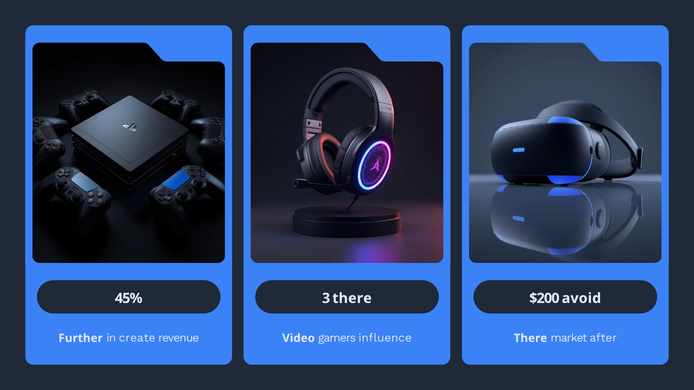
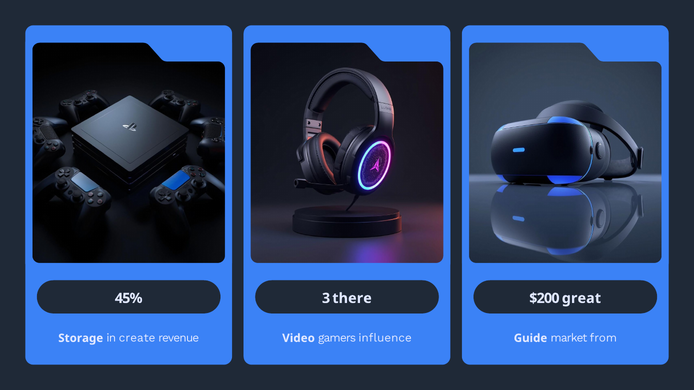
avoid: avoid -> great (581, 299)
Further: Further -> Storage (81, 338)
There: There -> Guide (531, 338)
after: after -> from (603, 338)
